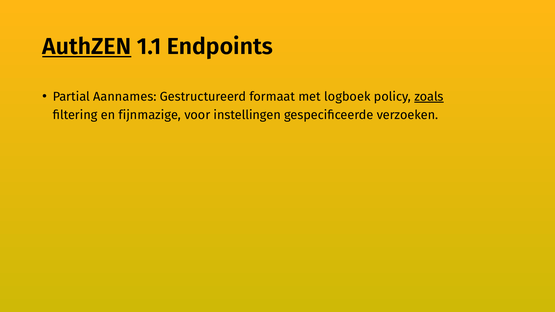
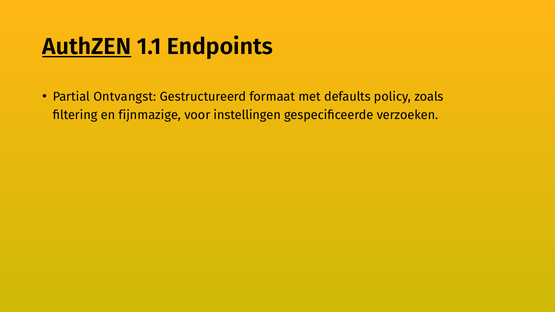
Aannames: Aannames -> Ontvangst (125, 97)
logboek: logboek -> defaults (347, 97)
zoals underline: present -> none (429, 97)
